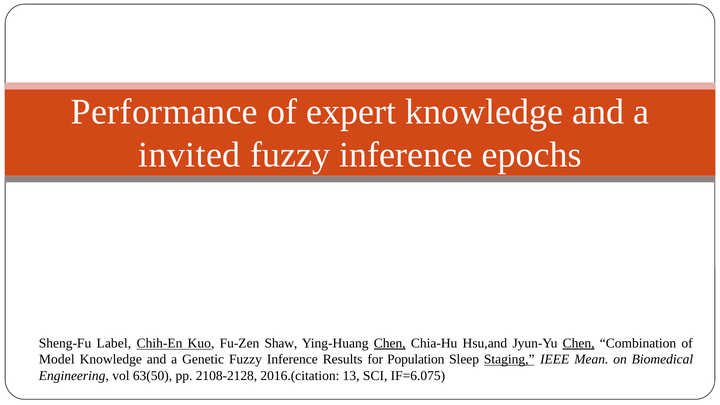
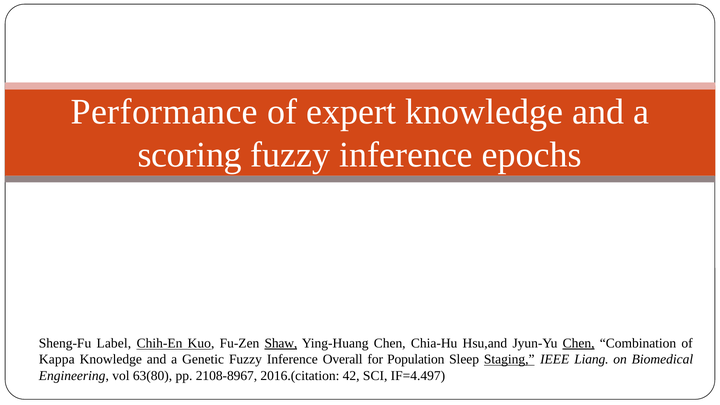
invited: invited -> scoring (190, 155)
Shaw underline: none -> present (281, 343)
Chen underline: present -> none (390, 343)
Model: Model -> Kappa (57, 359)
Results: Results -> Overall (343, 359)
Mean: Mean -> Liang (591, 359)
63(50: 63(50 -> 63(80 (153, 376)
2108-2128: 2108-2128 -> 2108-8967 (226, 376)
13: 13 -> 42 (351, 376)
IF=6.075: IF=6.075 -> IF=4.497 (418, 376)
